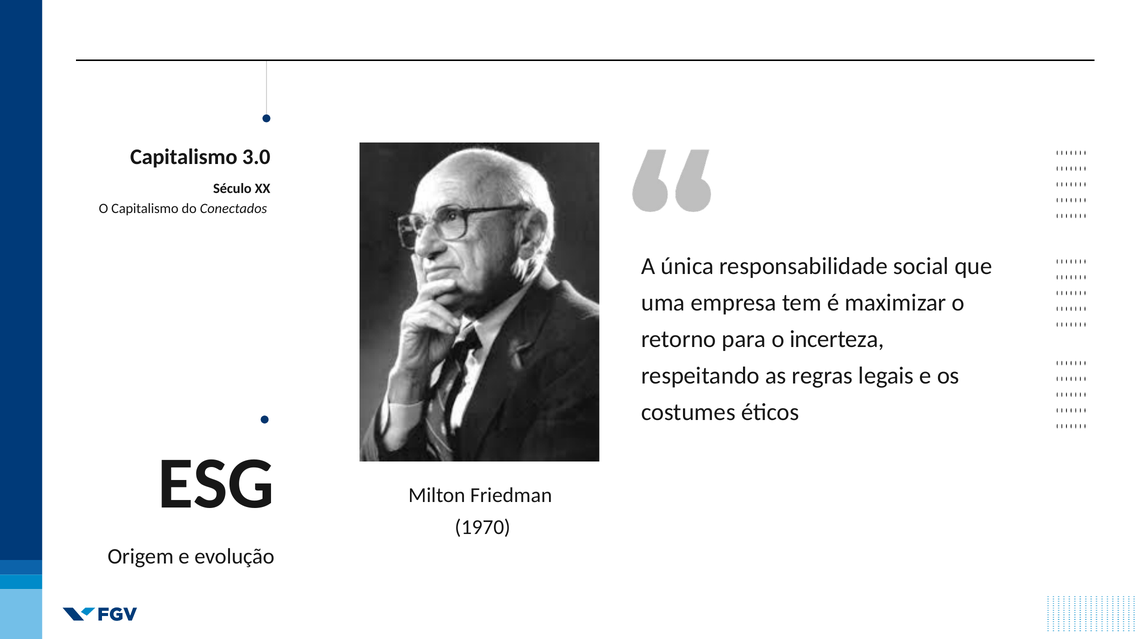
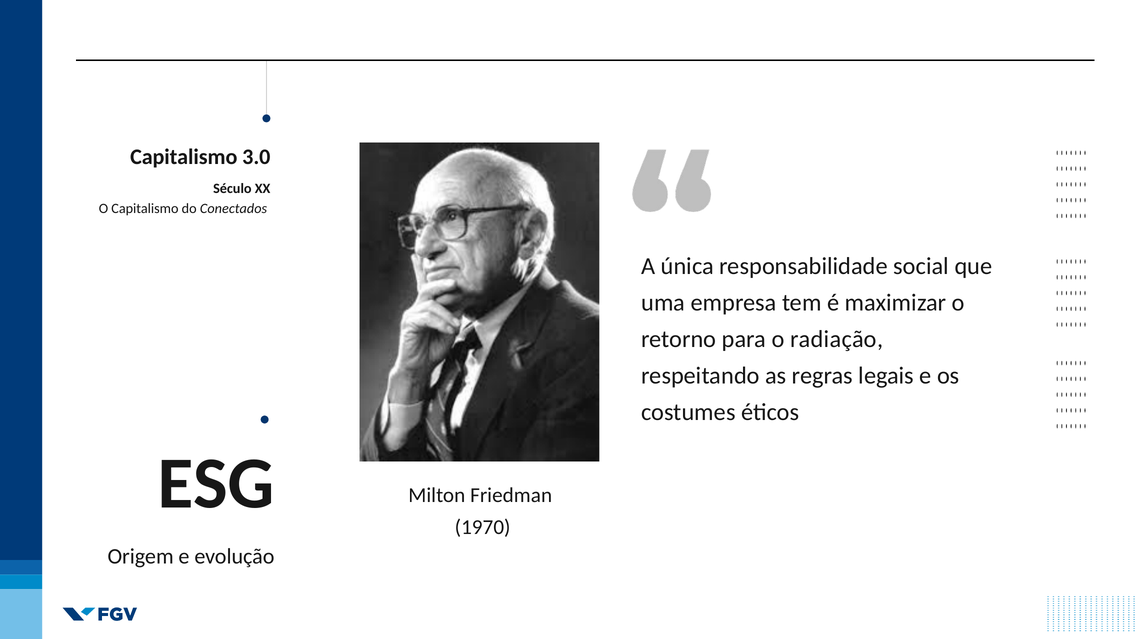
incerteza: incerteza -> radiação (837, 339)
